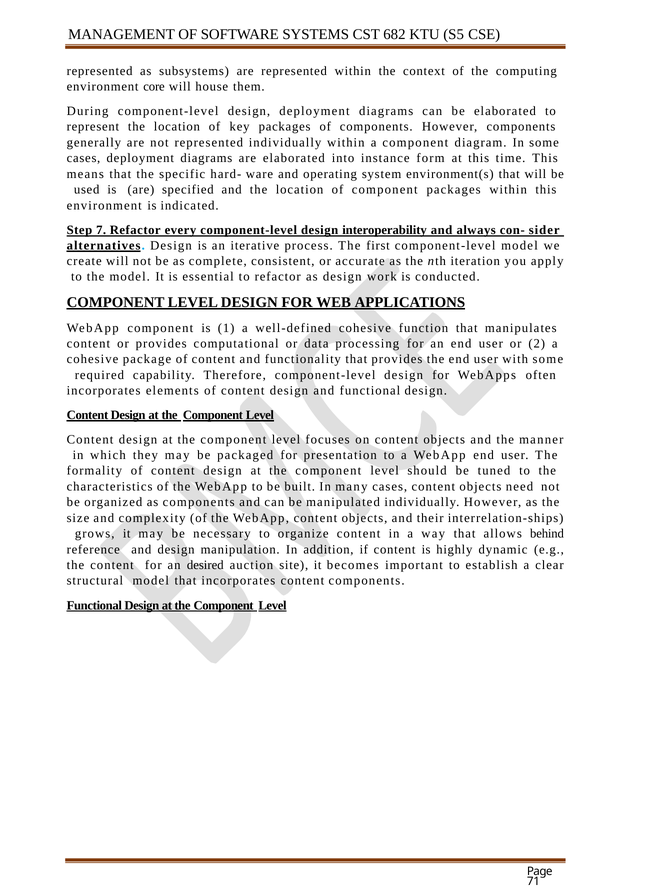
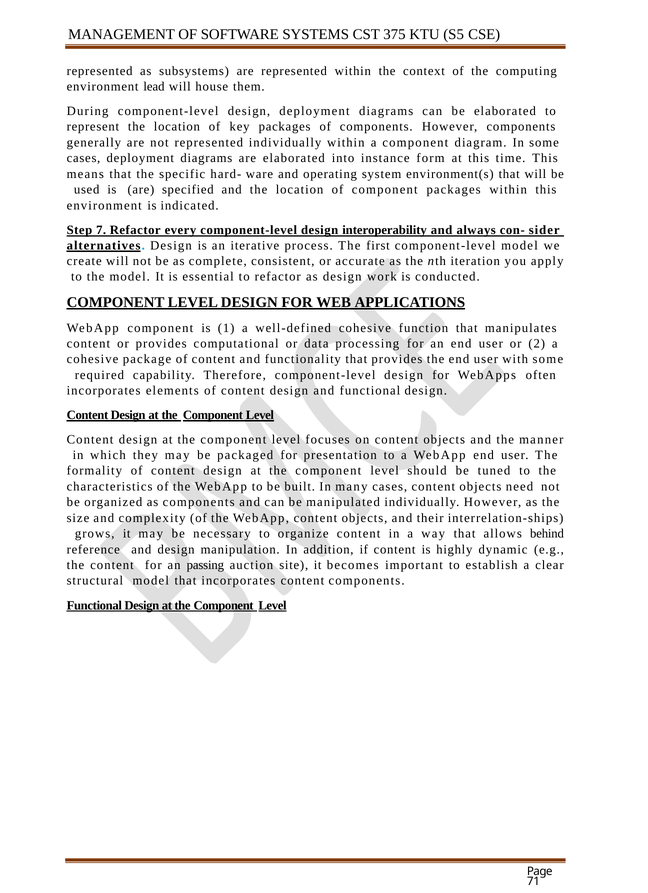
682: 682 -> 375 (394, 34)
core: core -> lead (154, 87)
desired: desired -> passing (205, 564)
